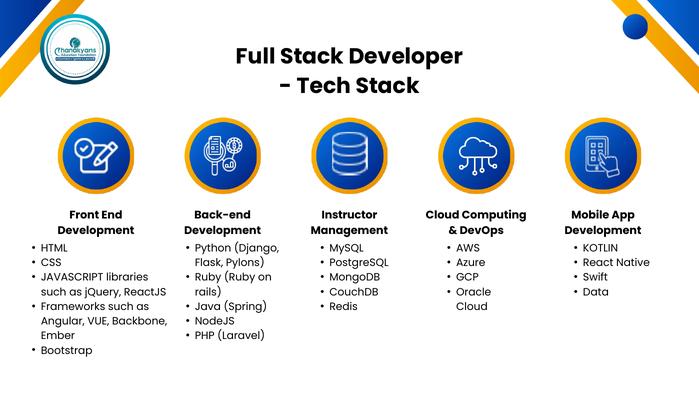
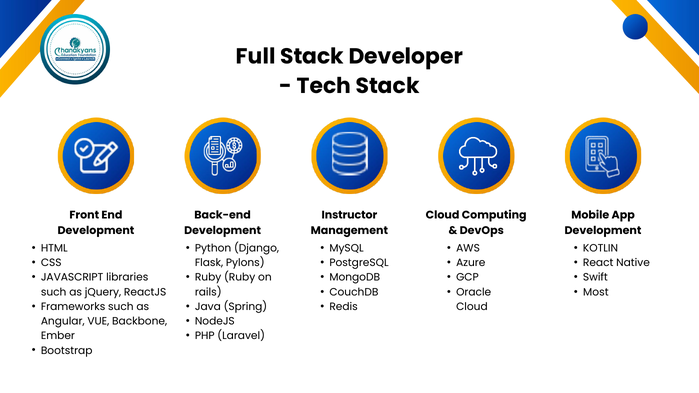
Data: Data -> Most (596, 292)
